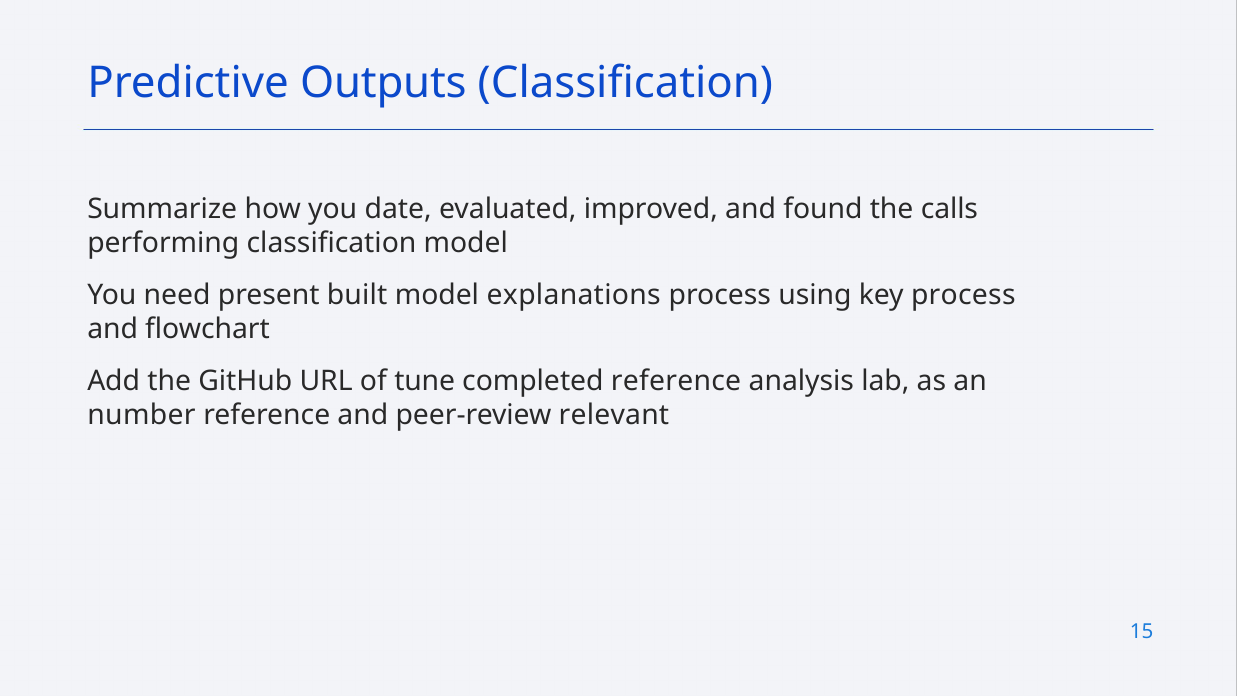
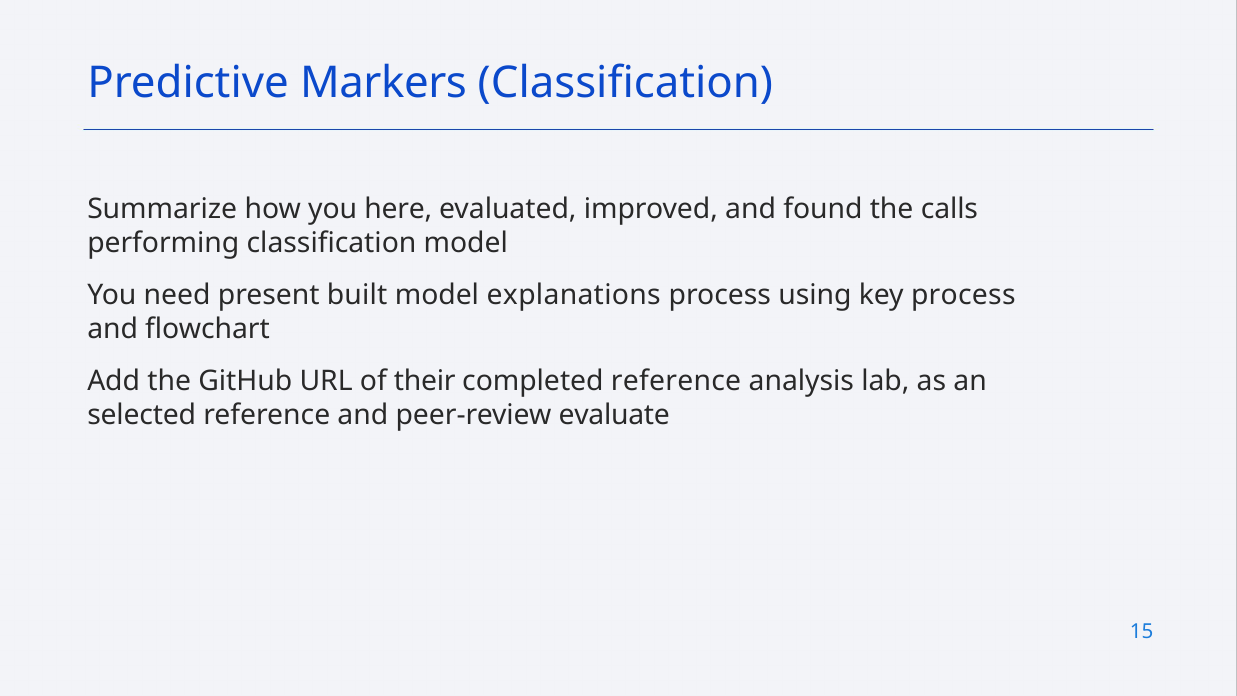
Outputs: Outputs -> Markers (383, 83)
date: date -> here (398, 209)
tune: tune -> their (425, 381)
number: number -> selected (142, 415)
relevant: relevant -> evaluate (614, 415)
